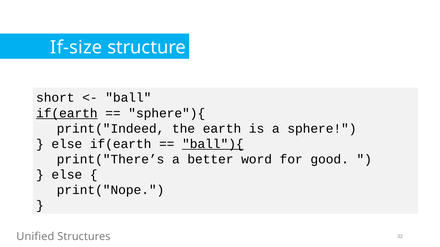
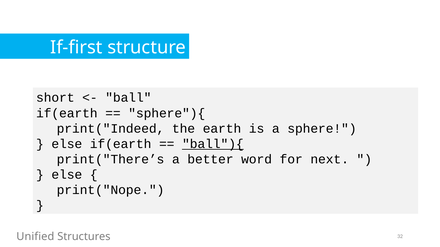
If-size: If-size -> If-first (76, 48)
if(earth underline: present -> none (67, 113)
good: good -> next (330, 160)
